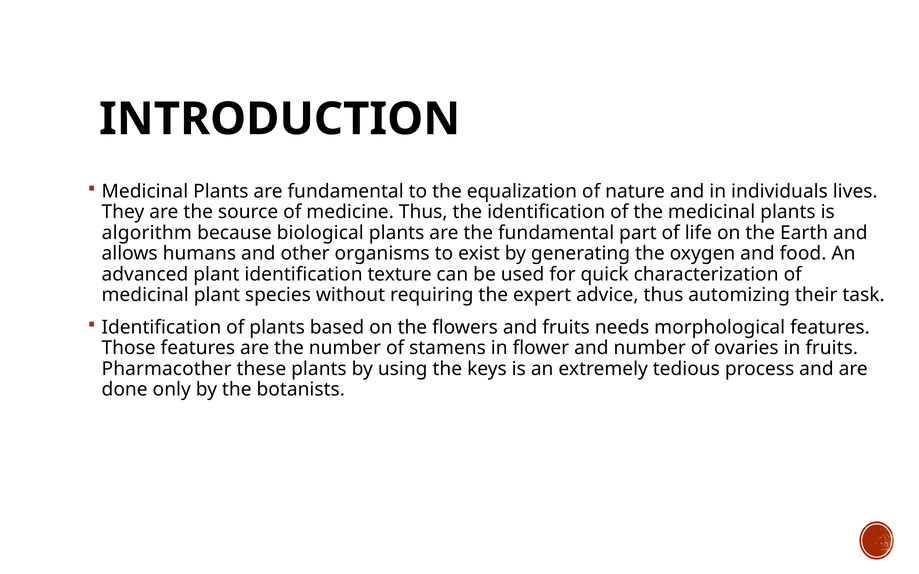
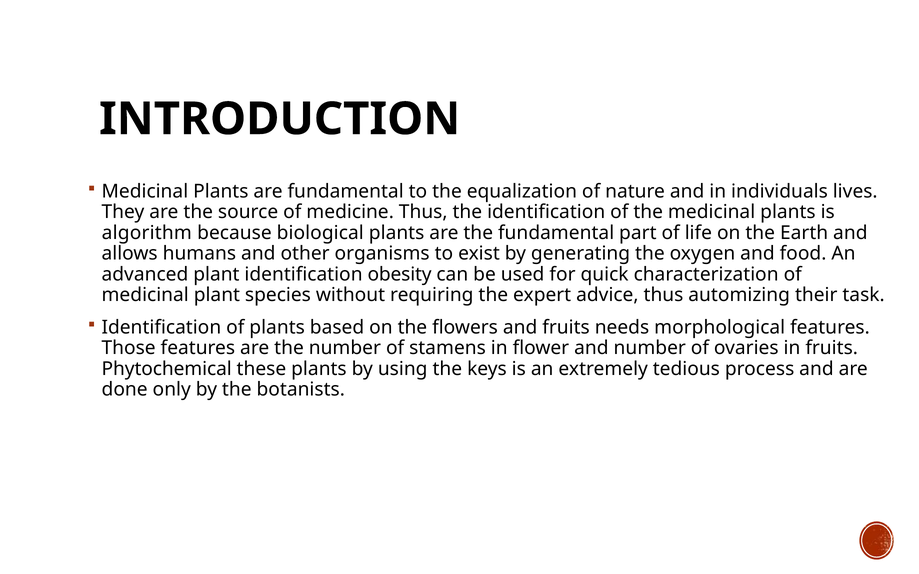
texture: texture -> obesity (400, 275)
Pharmacother: Pharmacother -> Phytochemical (167, 369)
